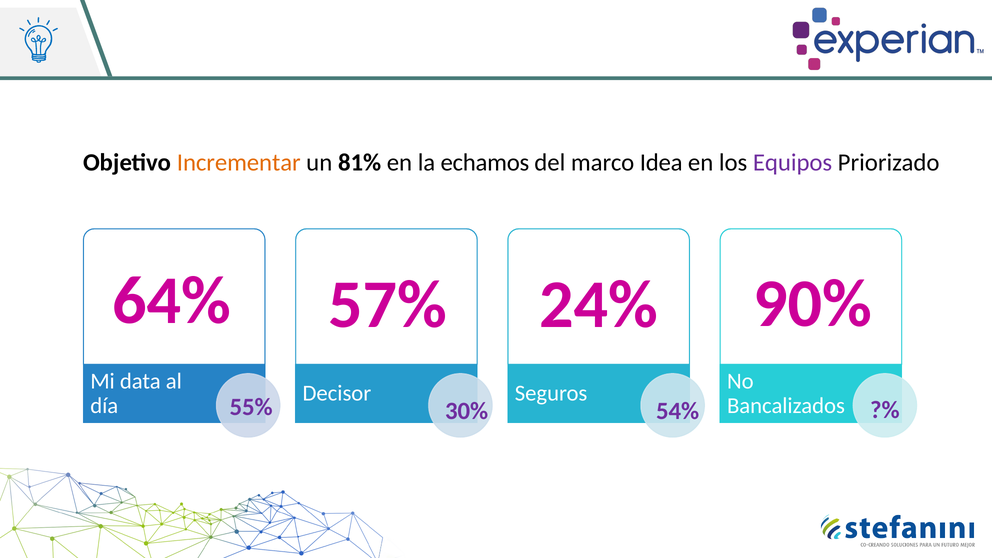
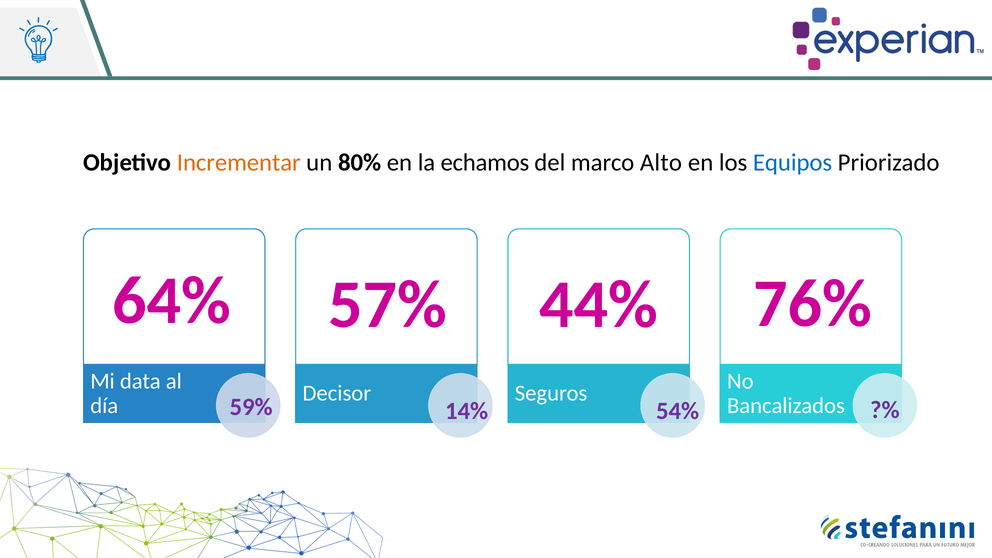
81%: 81% -> 80% (360, 163)
Idea: Idea -> Alto (661, 163)
Equipos colour: purple -> blue (793, 163)
90%: 90% -> 76% (813, 304)
24%: 24% -> 44% (598, 305)
55%: 55% -> 59% (251, 407)
30%: 30% -> 14% (467, 411)
